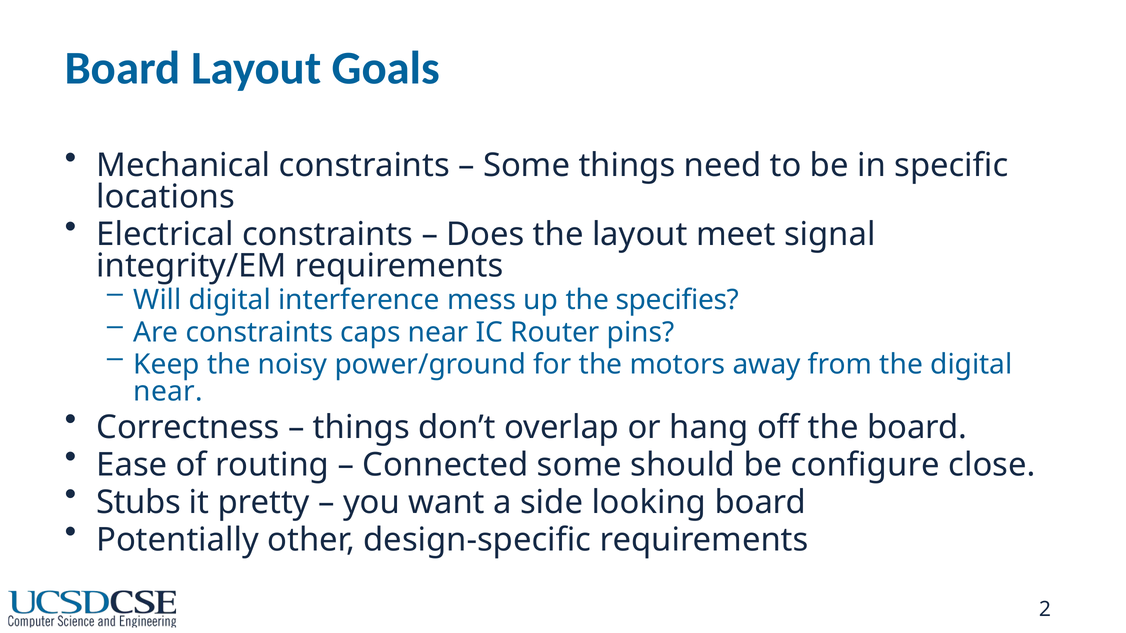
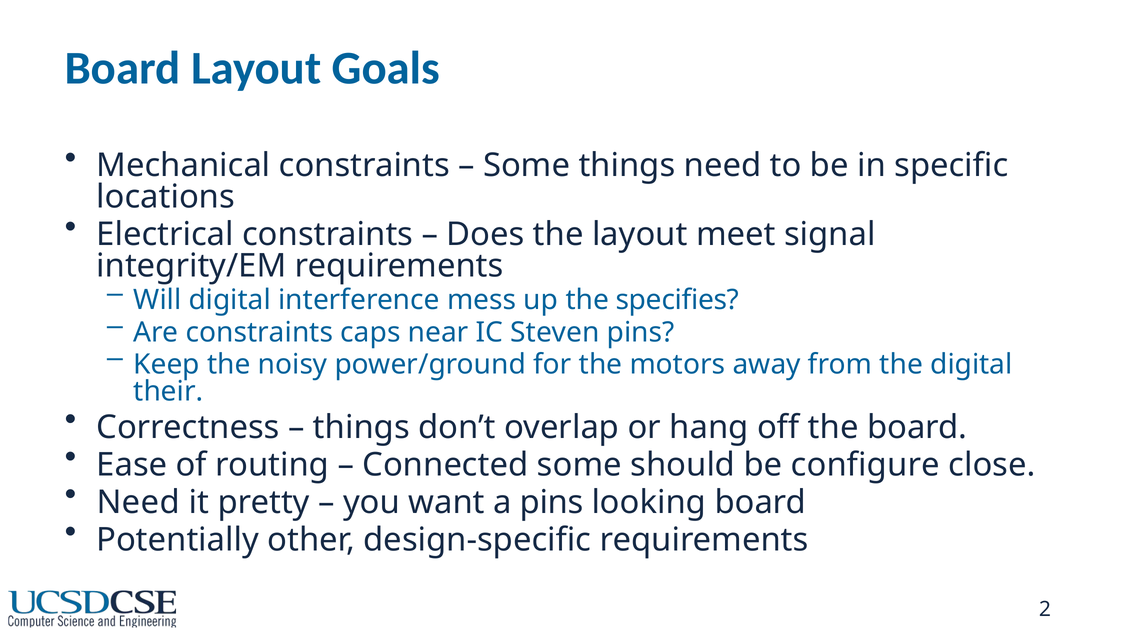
Router: Router -> Steven (555, 332)
near: near -> their (168, 392)
Stubs: Stubs -> Need (138, 503)
a side: side -> pins (552, 503)
